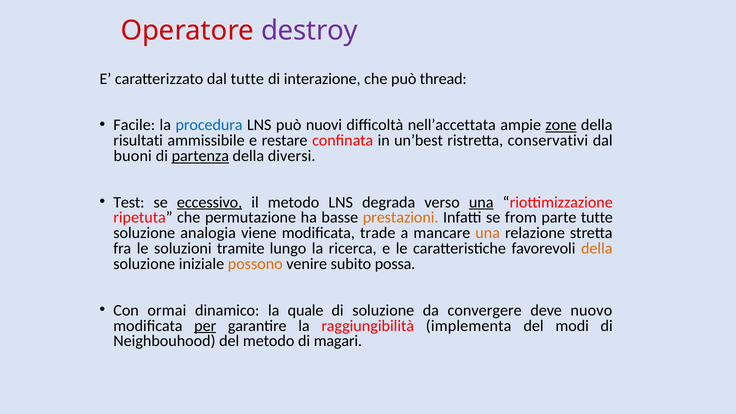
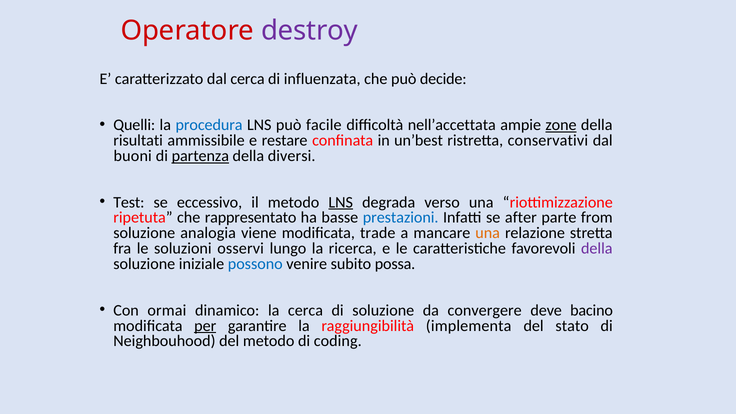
dal tutte: tutte -> cerca (248, 79)
interazione: interazione -> influenzata (322, 79)
thread: thread -> decide (443, 79)
Facile: Facile -> Quelli (134, 125)
nuovi: nuovi -> facile (324, 125)
eccessivo underline: present -> none (210, 202)
LNS underline: none -> present (341, 202)
una underline: present -> none (481, 202)
permutazione: permutazione -> rappresentato (251, 218)
prestazioni colour: orange -> blue (401, 218)
from: from -> after (521, 218)
parte tutte: tutte -> from (597, 218)
tramite: tramite -> osservi (241, 249)
della colour: orange -> purple (597, 249)
possono colour: orange -> blue (255, 264)
la quale: quale -> cerca (305, 310)
nuovo: nuovo -> bacino (592, 310)
modi: modi -> stato (572, 326)
magari: magari -> coding (338, 341)
